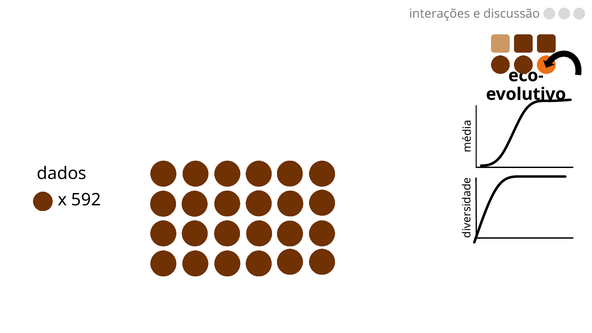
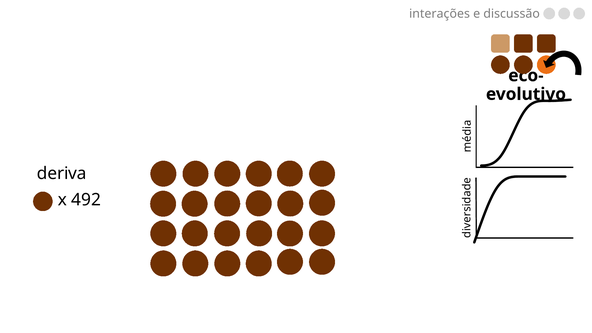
dados: dados -> deriva (62, 173)
592: 592 -> 492 (86, 200)
